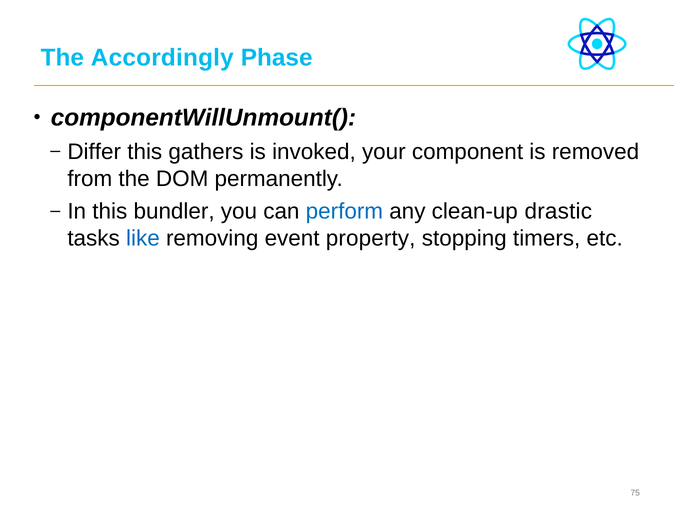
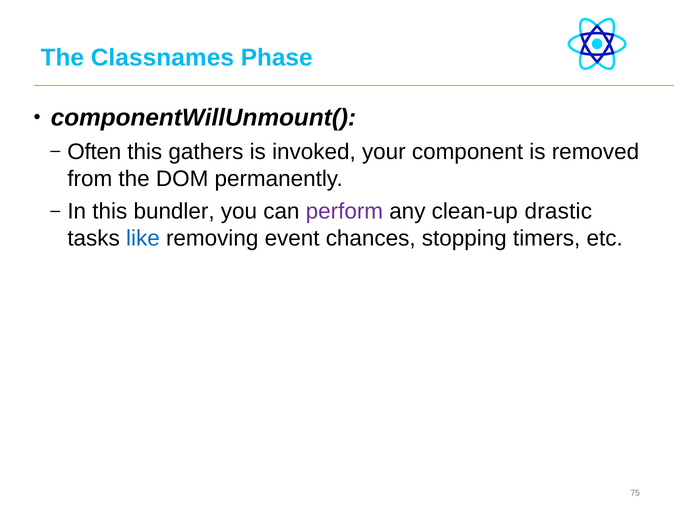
Accordingly: Accordingly -> Classnames (162, 58)
Differ: Differ -> Often (94, 152)
perform colour: blue -> purple (344, 212)
property: property -> chances (371, 239)
